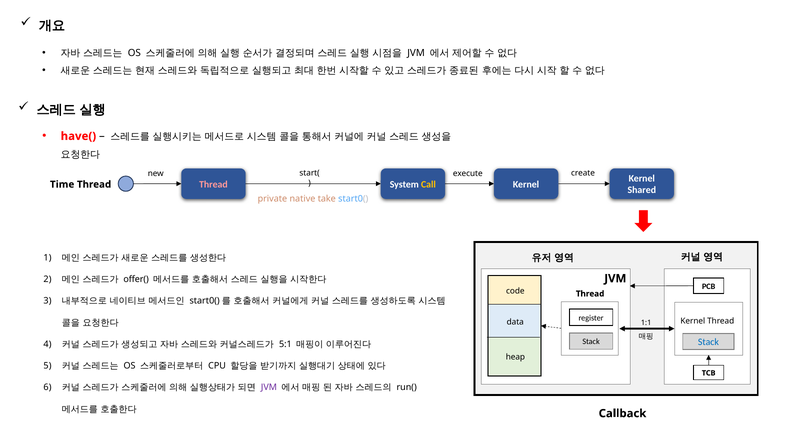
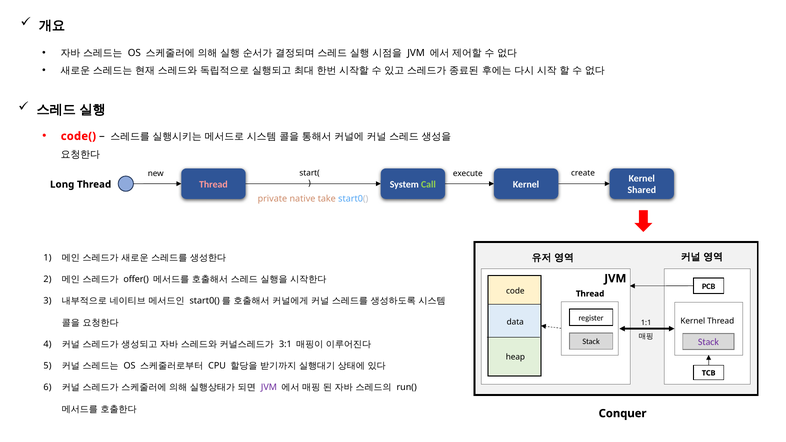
have(: have( -> code( (78, 136)
Call colour: yellow -> light green (428, 184)
Time: Time -> Long (62, 184)
Stack colour: blue -> purple (708, 342)
5:1: 5:1 -> 3:1 (285, 344)
Callback: Callback -> Conquer (623, 414)
